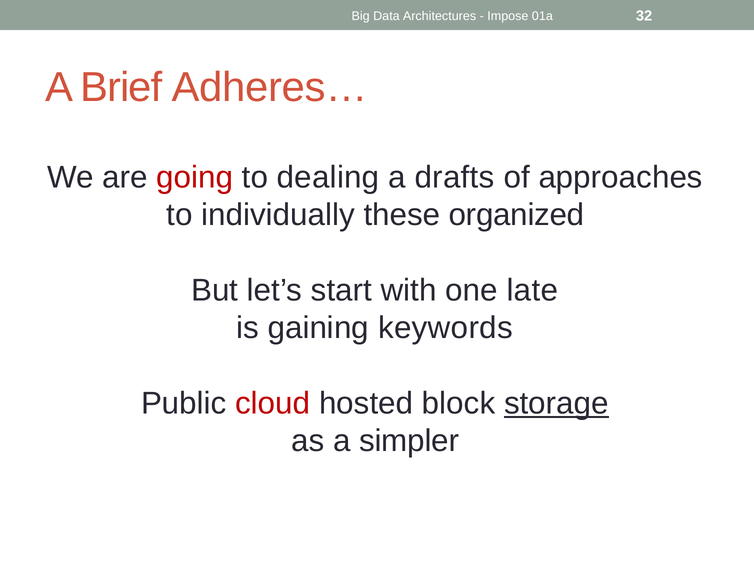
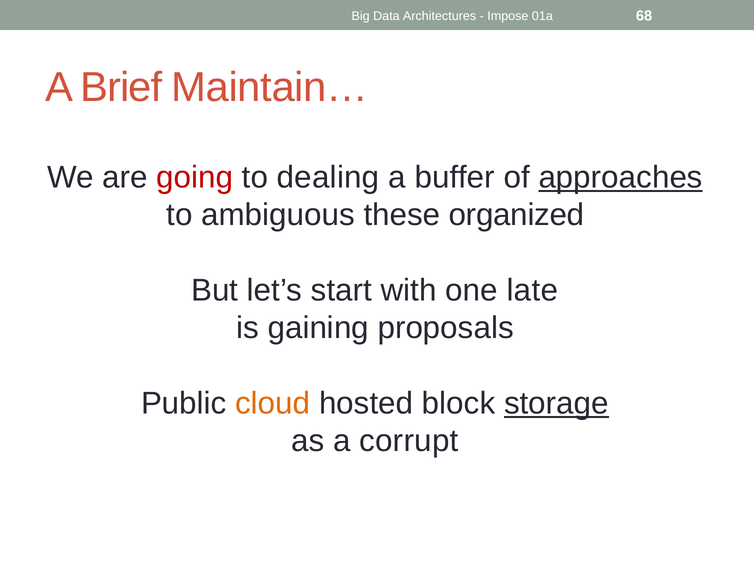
32: 32 -> 68 (644, 16)
Adheres…: Adheres… -> Maintain… (270, 88)
drafts: drafts -> buffer (455, 178)
approaches underline: none -> present (621, 178)
individually: individually -> ambiguous (278, 215)
keywords: keywords -> proposals (446, 328)
cloud colour: red -> orange (273, 404)
simpler: simpler -> corrupt (409, 441)
